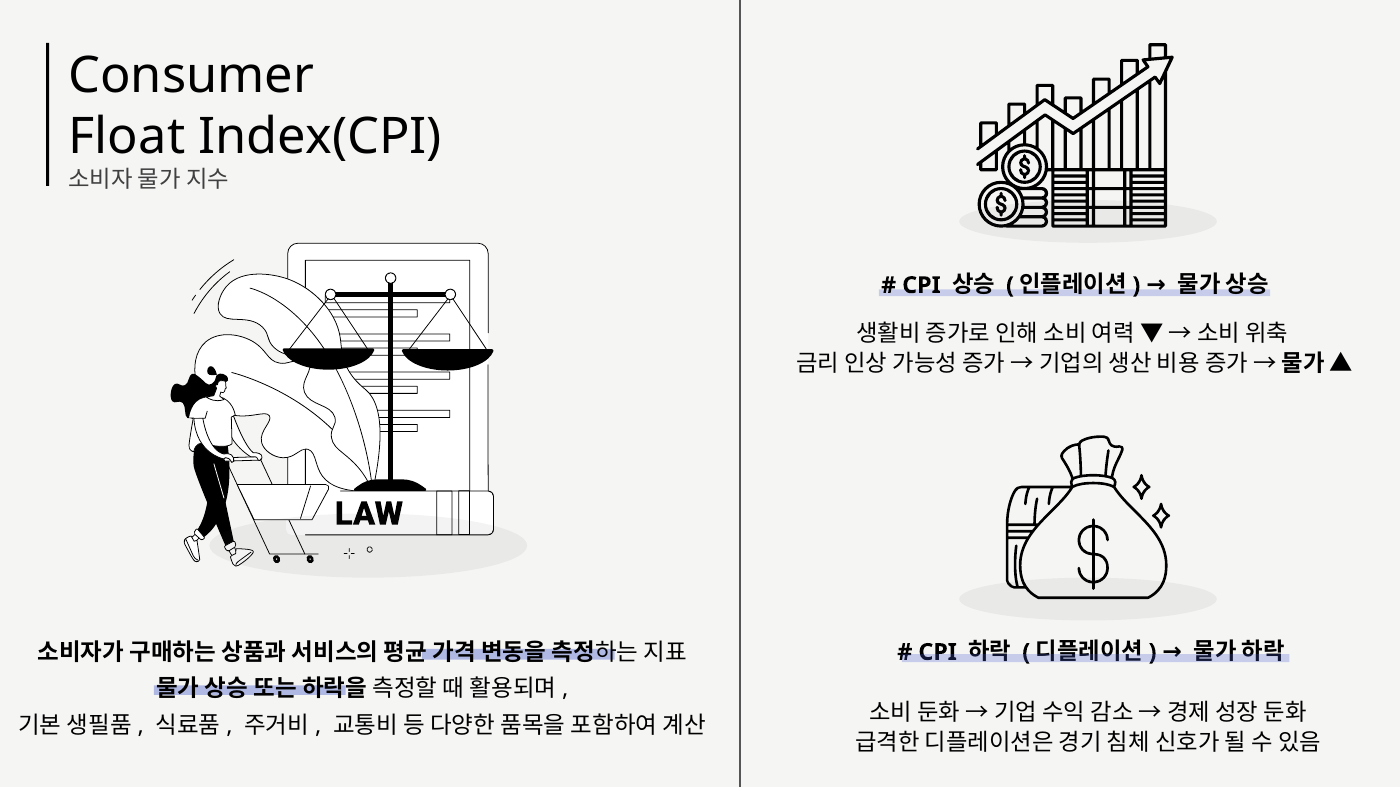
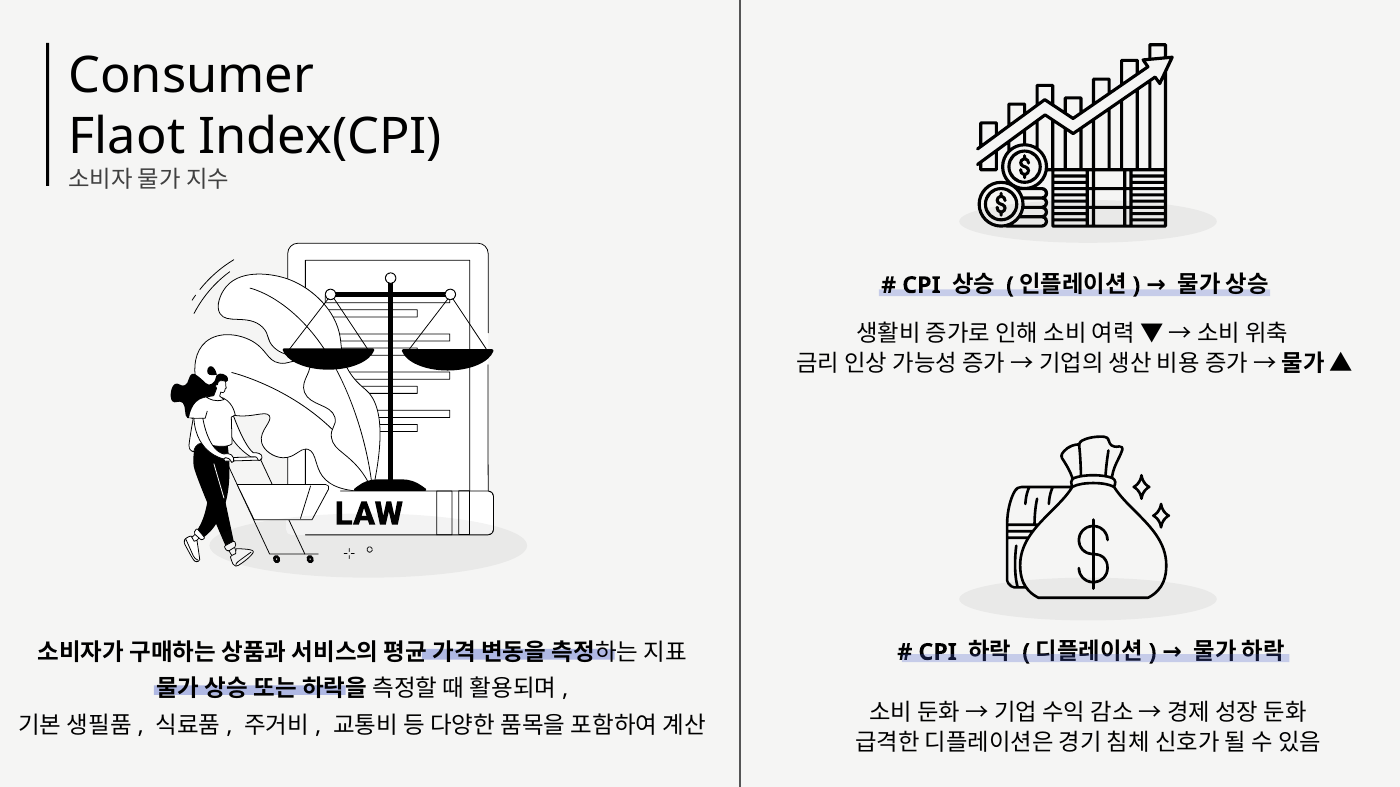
Float: Float -> Flaot (127, 137)
